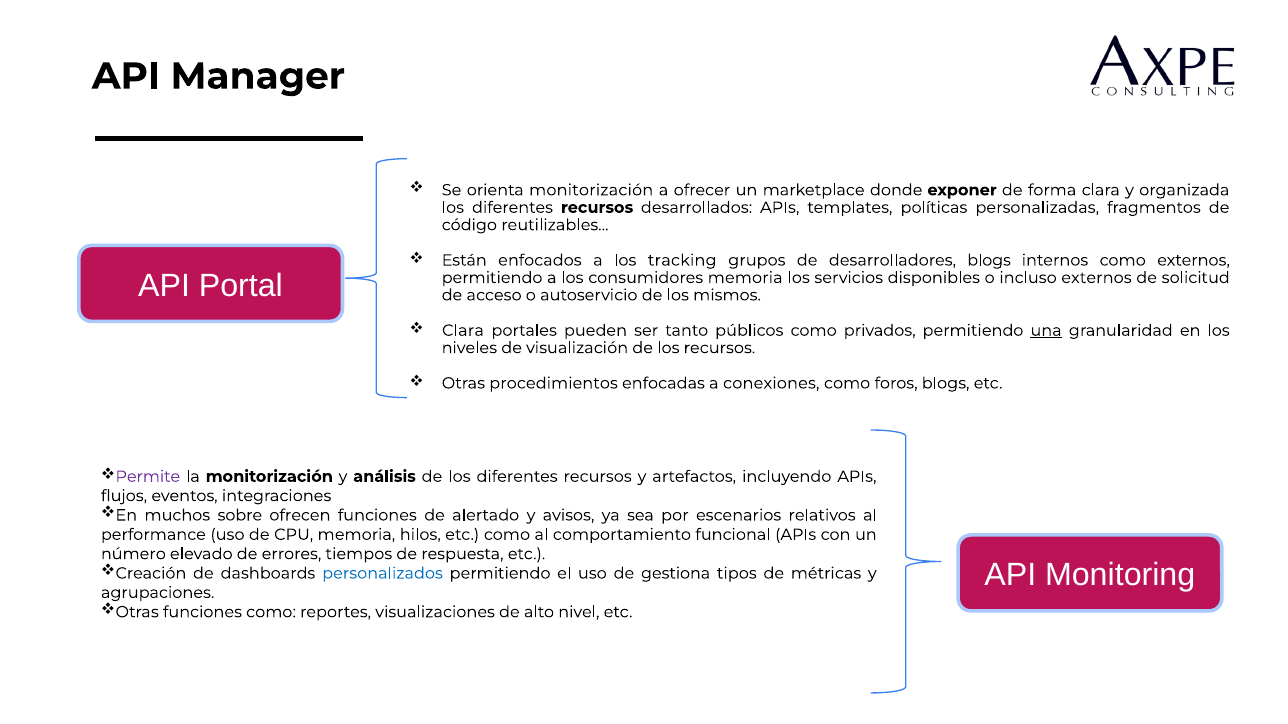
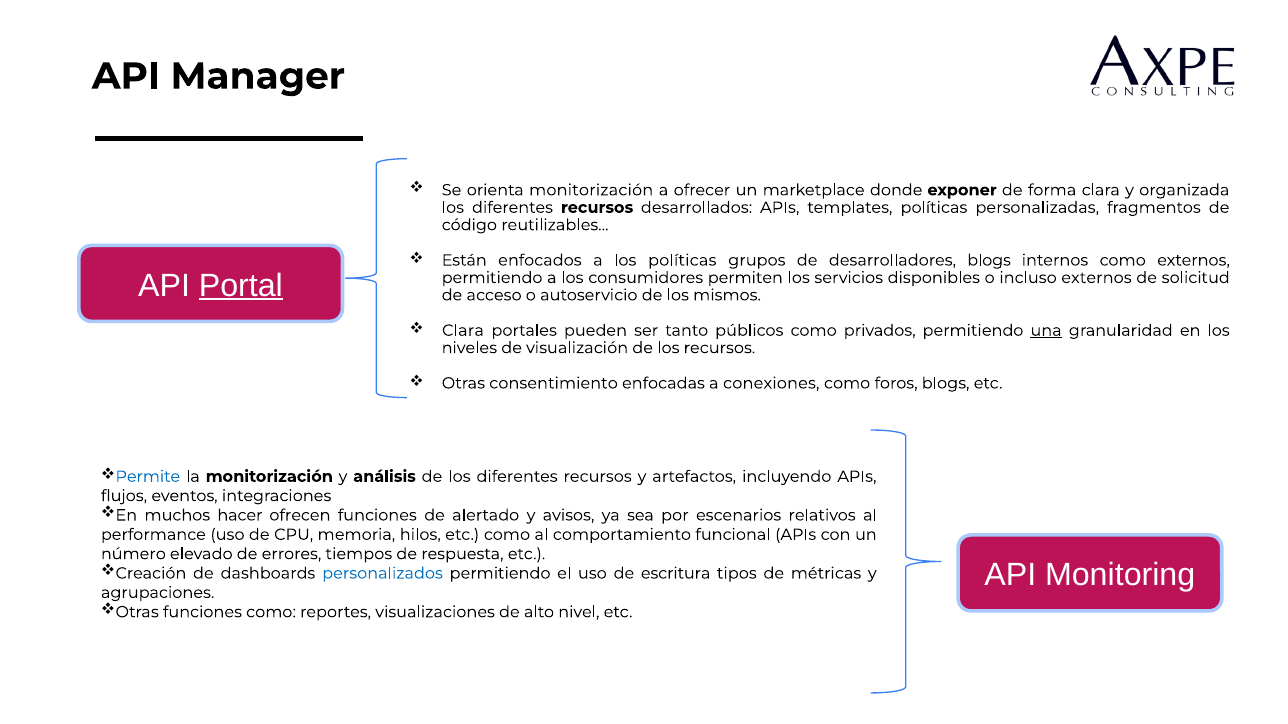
los tracking: tracking -> políticas (682, 260)
Portal underline: none -> present (241, 286)
consumidores memoria: memoria -> permiten (745, 278)
procedimientos: procedimientos -> consentimiento (554, 383)
Permite colour: purple -> blue (148, 477)
sobre: sobre -> hacer (240, 516)
gestiona: gestiona -> escritura (676, 574)
